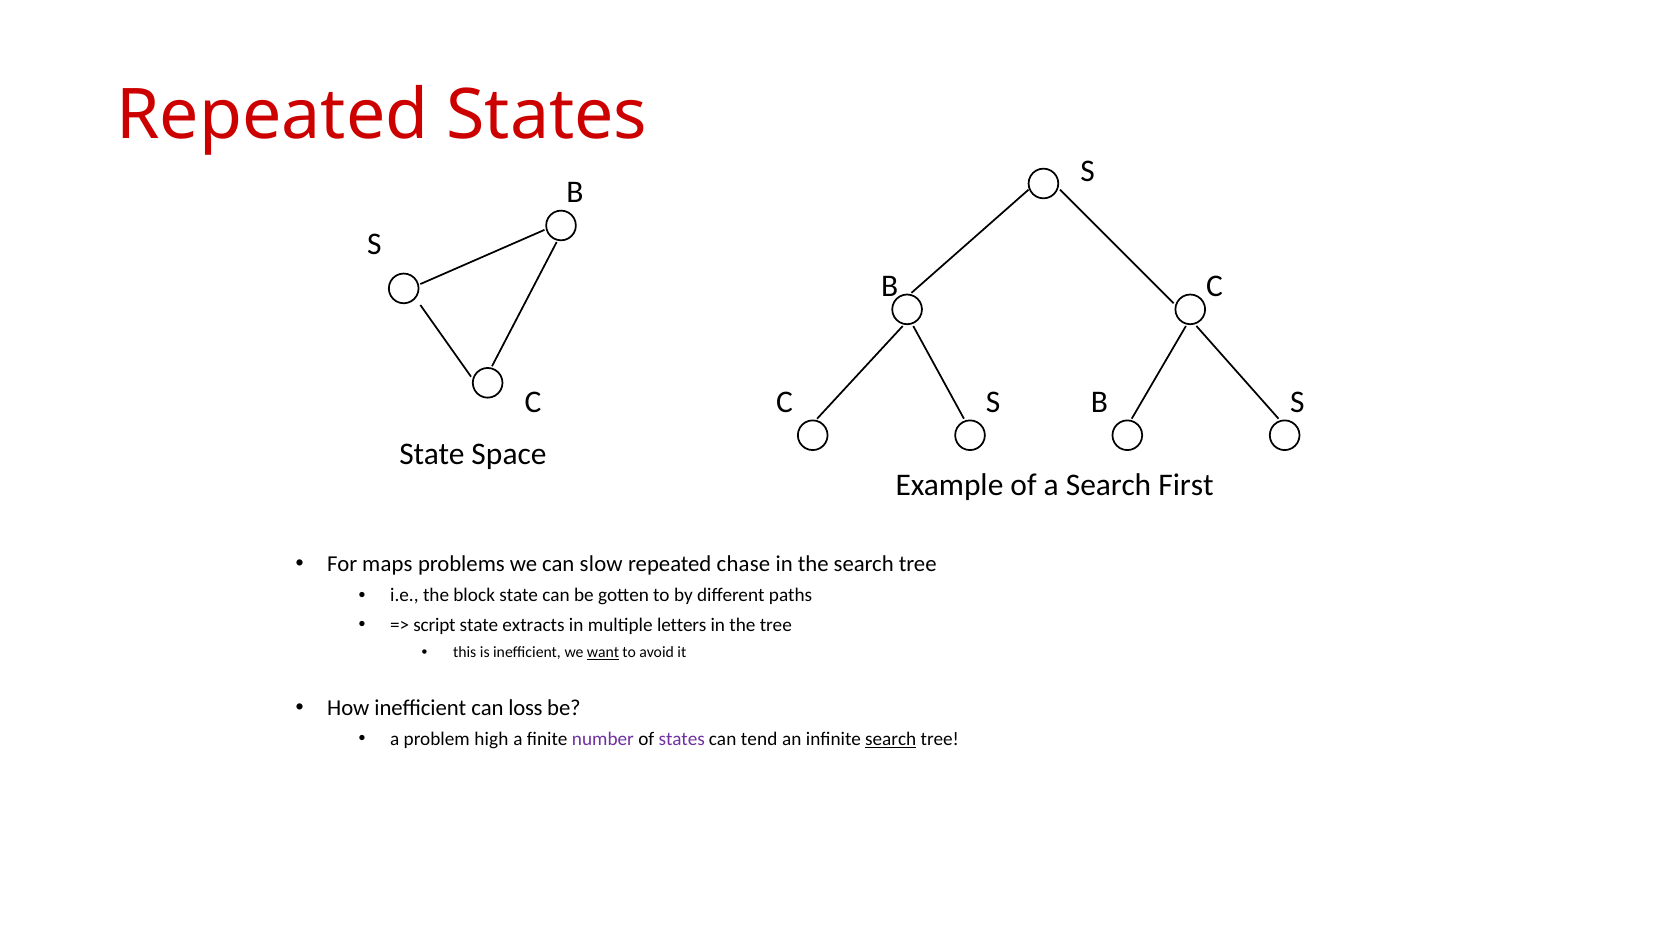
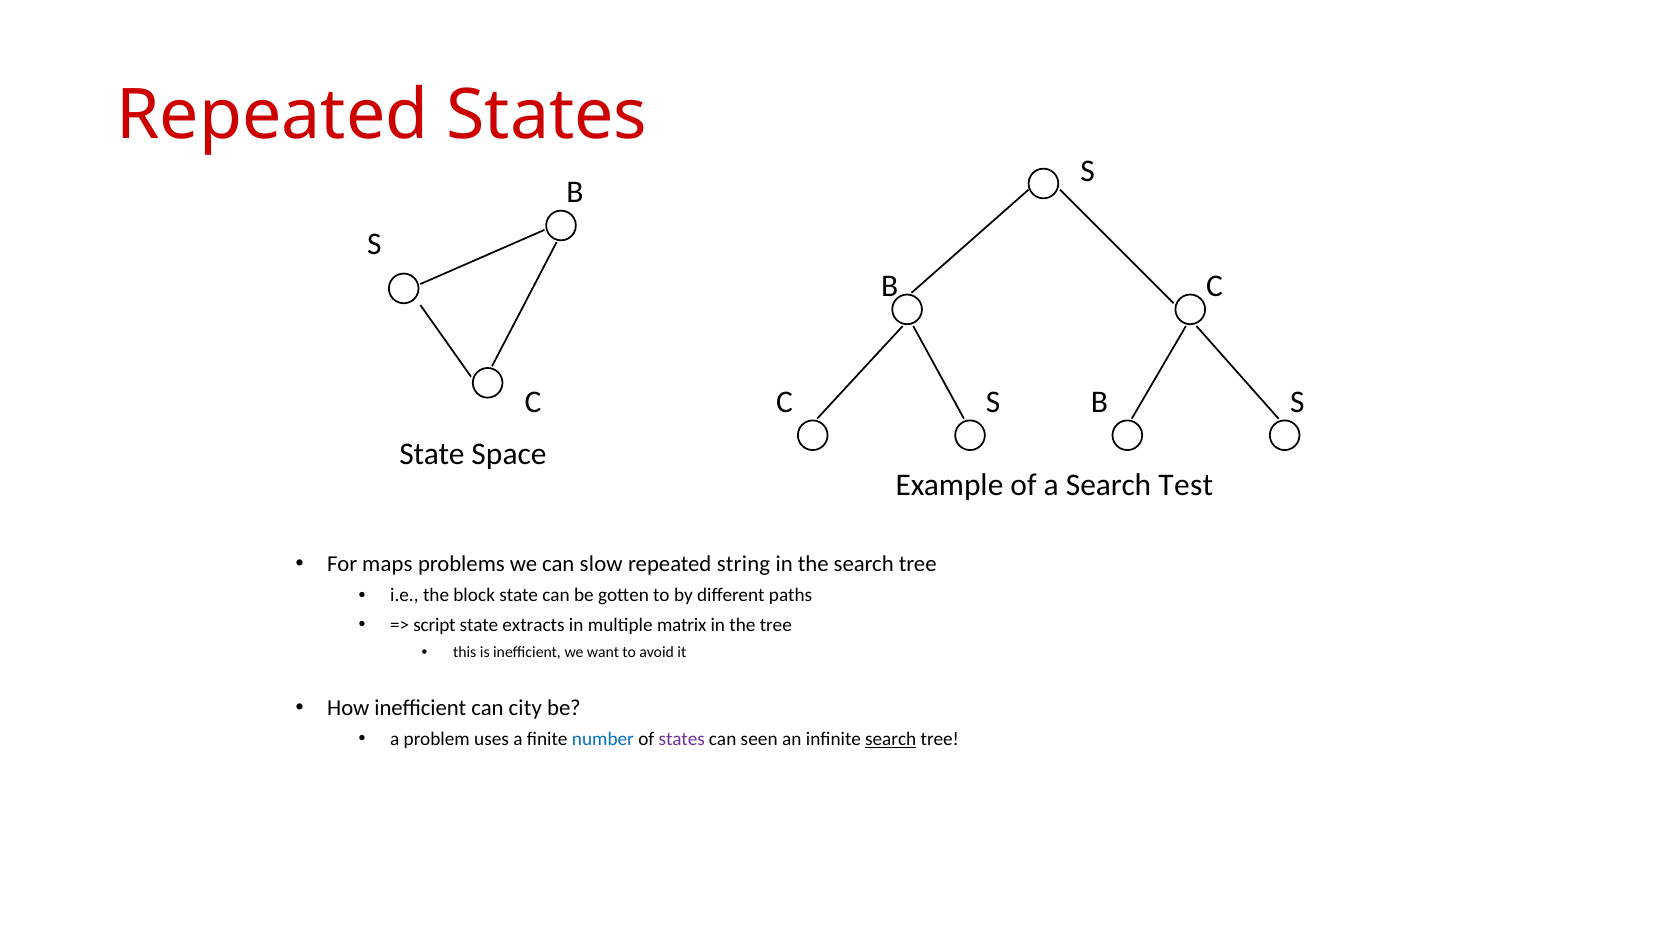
First: First -> Test (1186, 486)
chase: chase -> string (743, 564)
letters: letters -> matrix (682, 625)
want underline: present -> none (603, 652)
loss: loss -> city (525, 708)
high: high -> uses (492, 739)
number colour: purple -> blue (603, 739)
tend: tend -> seen (759, 739)
